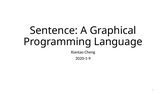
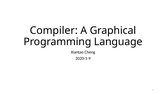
Sentence: Sentence -> Compiler (54, 30)
